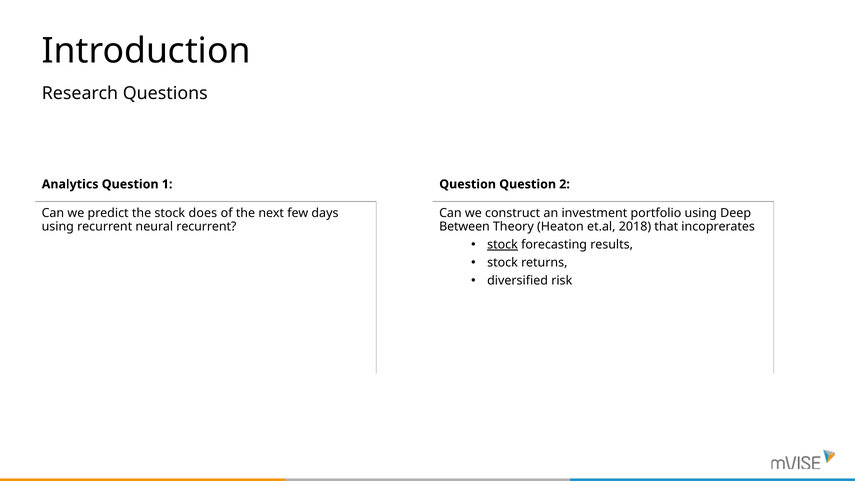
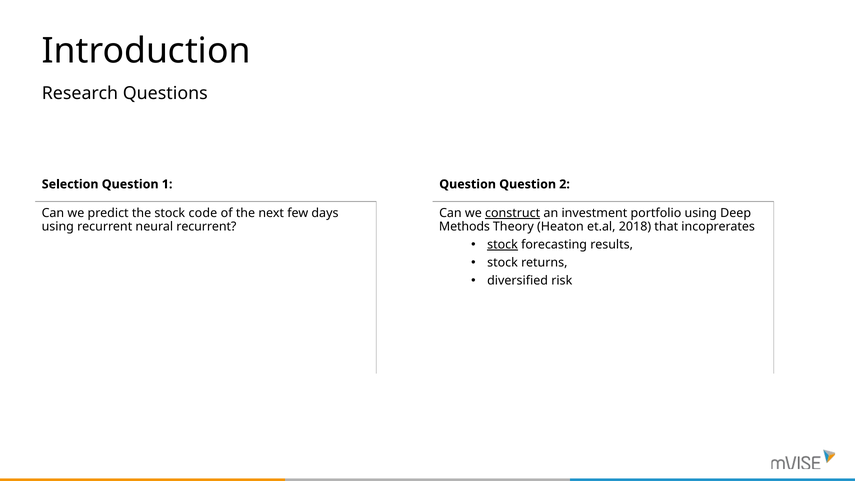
Analytics: Analytics -> Selection (70, 184)
does: does -> code (203, 213)
construct underline: none -> present (513, 213)
Between: Between -> Methods (464, 227)
